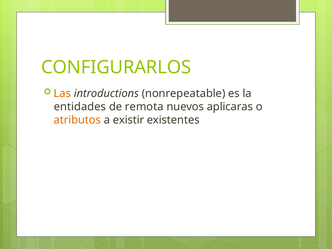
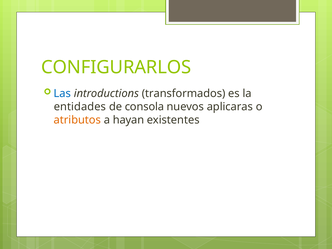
Las colour: orange -> blue (62, 93)
nonrepeatable: nonrepeatable -> transformados (184, 93)
remota: remota -> consola (144, 107)
existir: existir -> hayan (129, 120)
